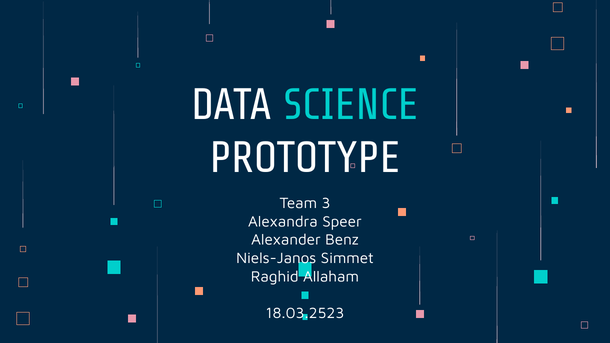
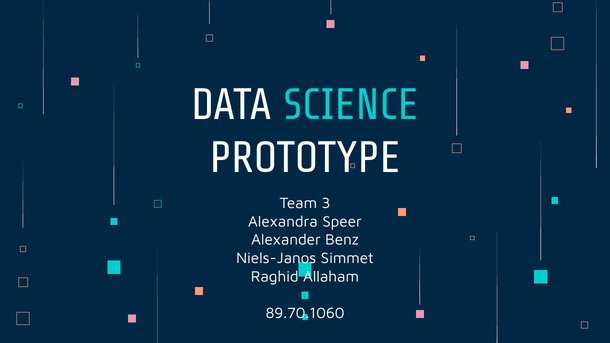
18.03.2523: 18.03.2523 -> 89.70.1060 (305, 313)
